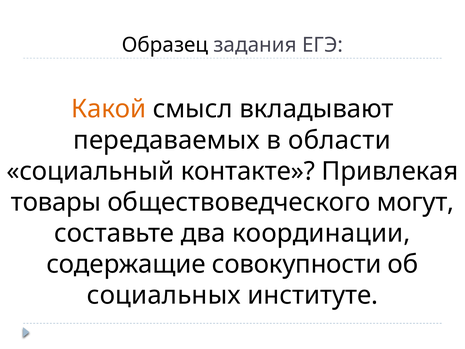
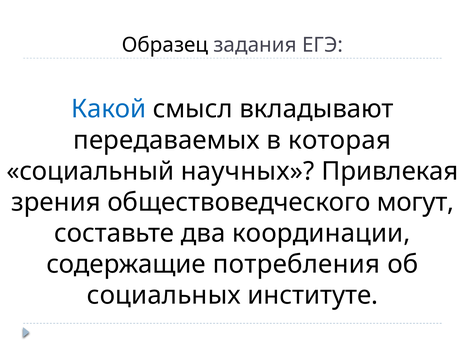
Какой colour: orange -> blue (109, 109)
области: области -> которая (340, 140)
контакте: контакте -> научных (248, 171)
товары: товары -> зрения (56, 202)
совокупности: совокупности -> потребления (297, 264)
